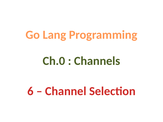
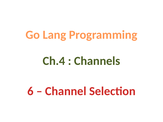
Ch.0: Ch.0 -> Ch.4 (54, 61)
